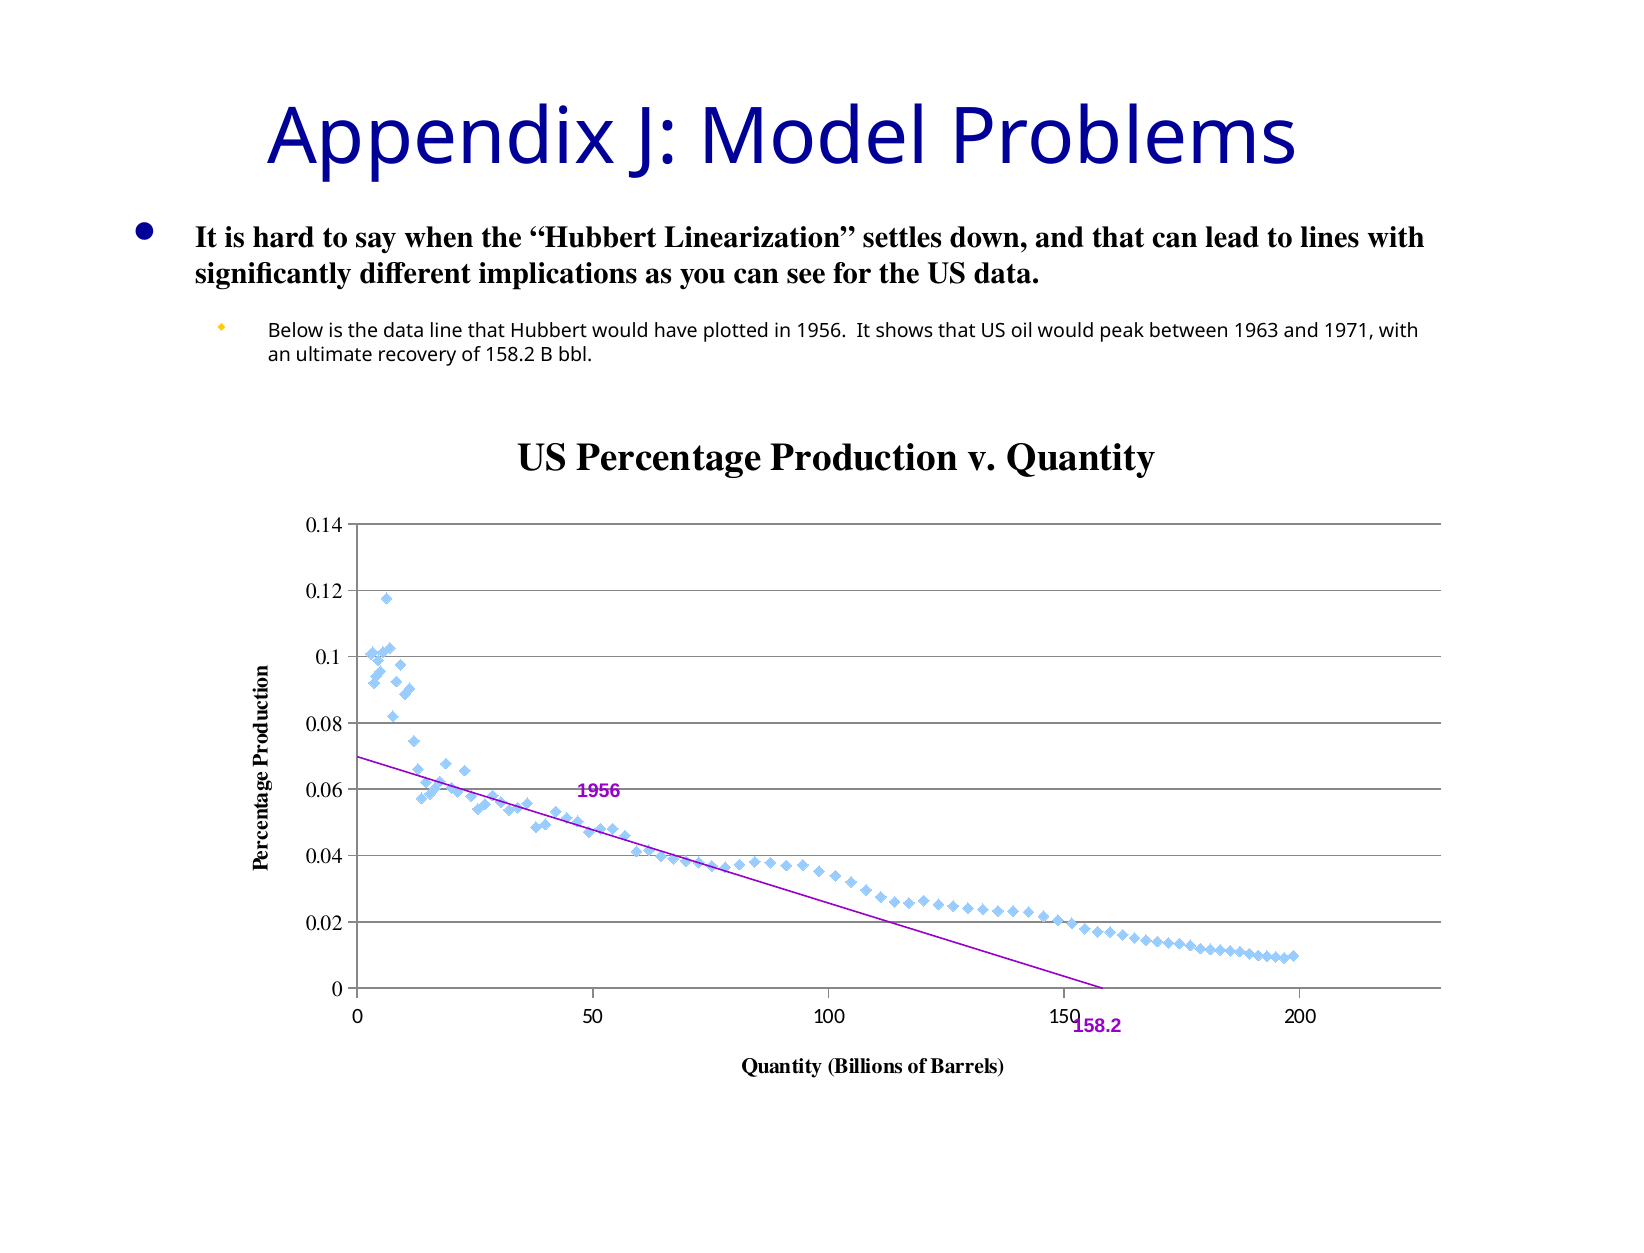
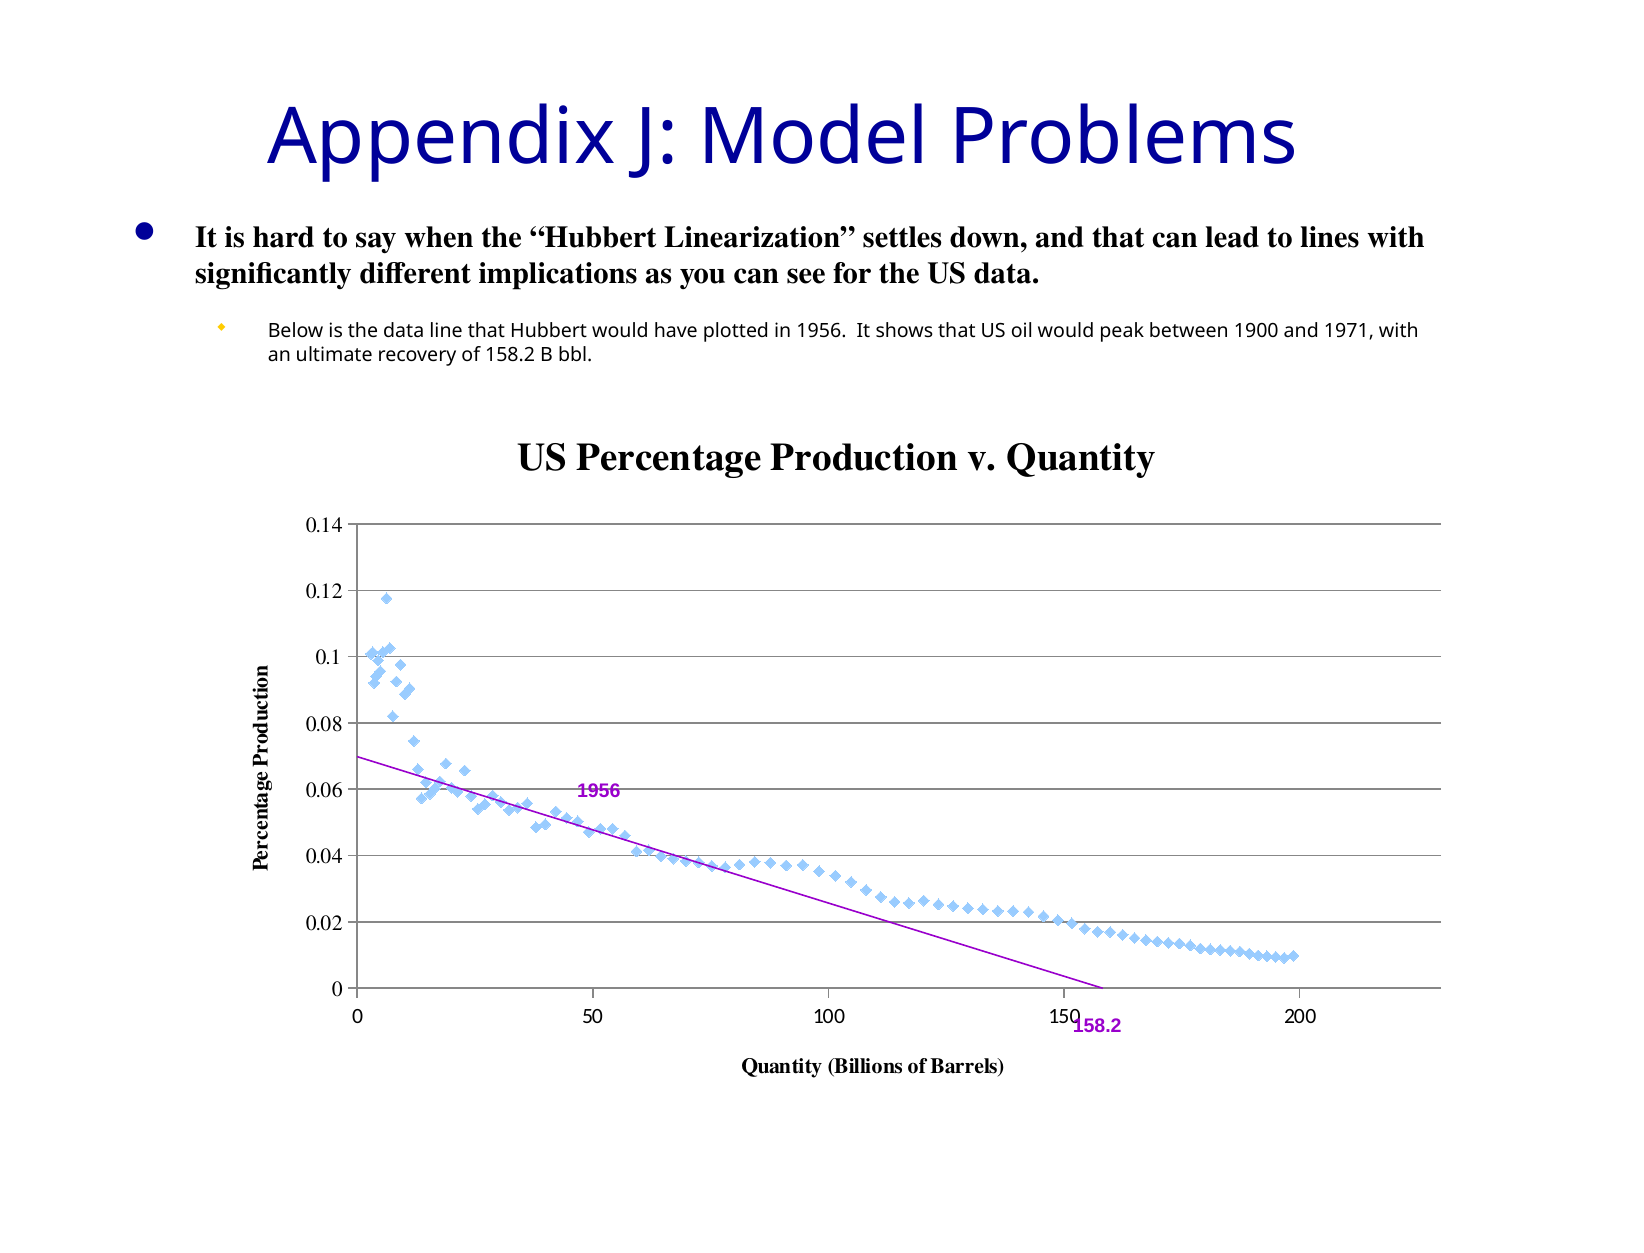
1963: 1963 -> 1900 (1256, 331)
